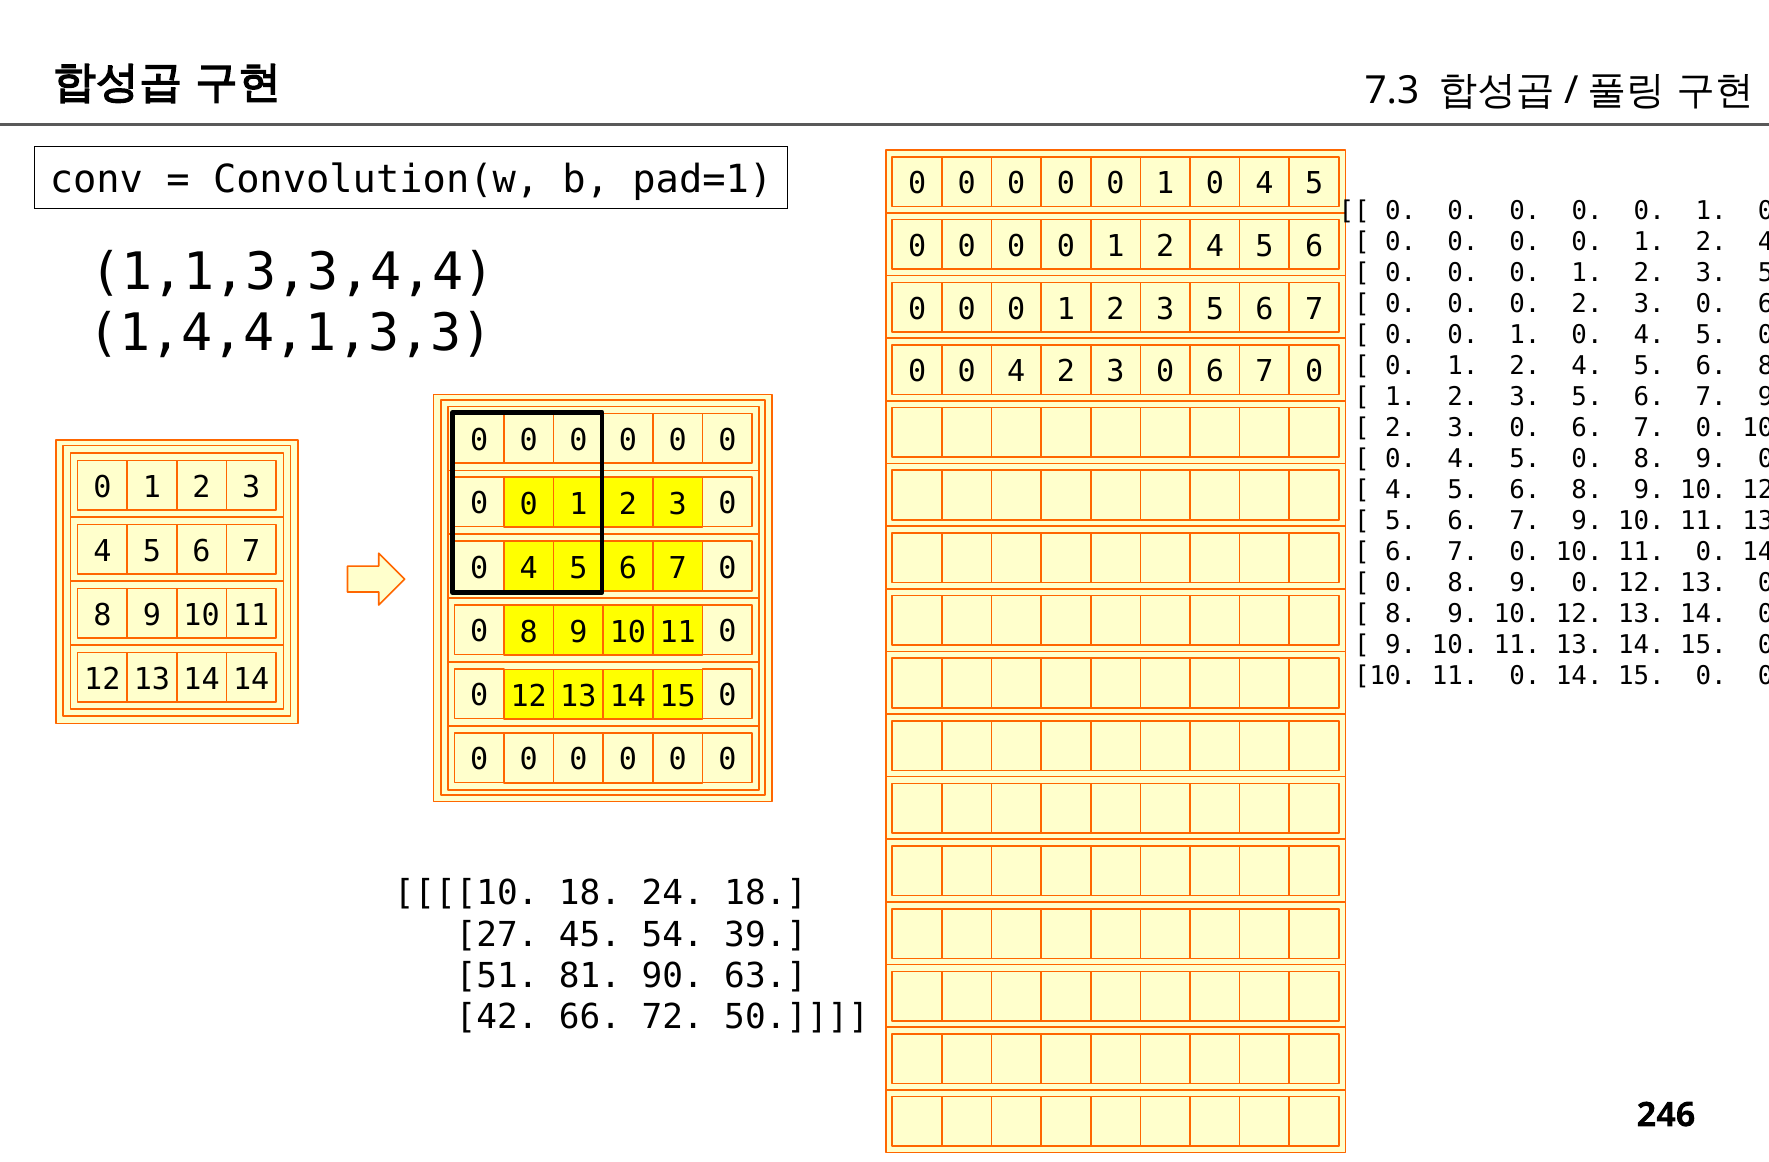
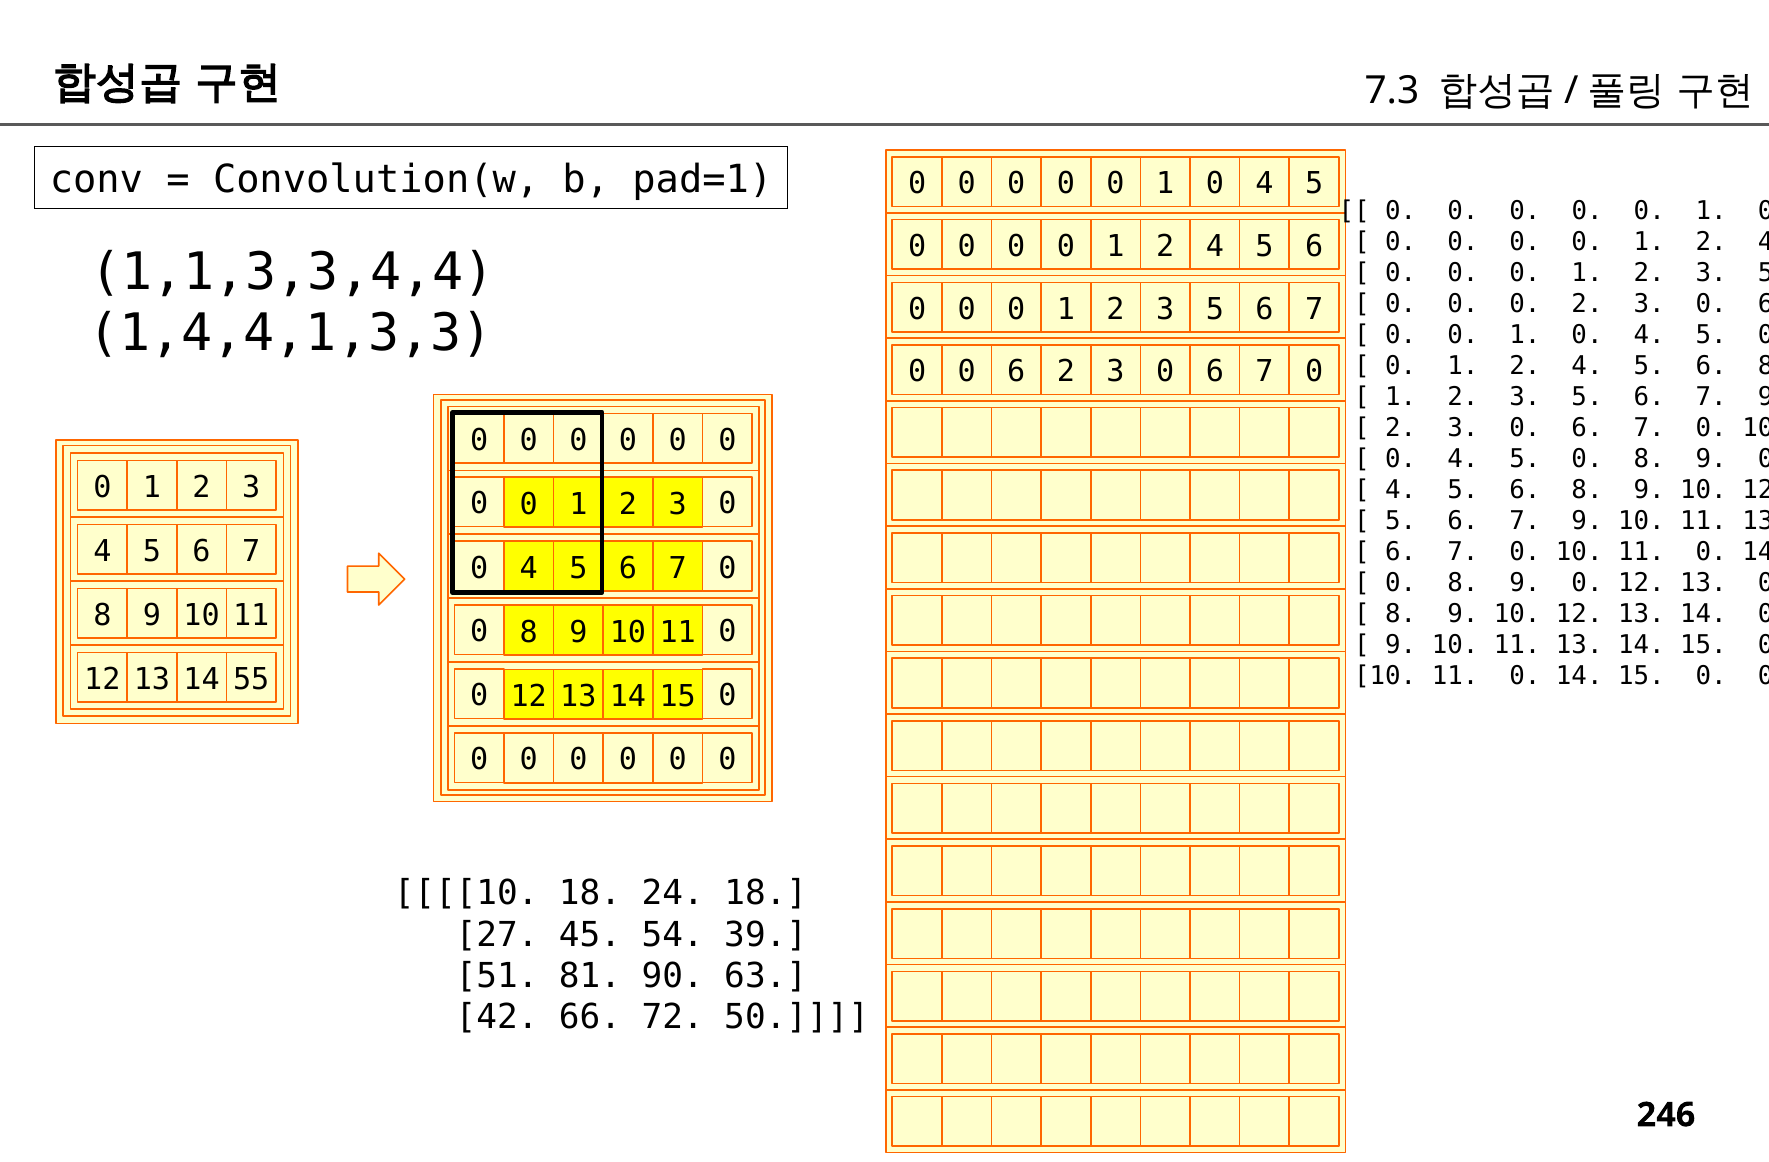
0 0 4: 4 -> 6 (1016, 372)
14 14: 14 -> 55 (251, 679)
